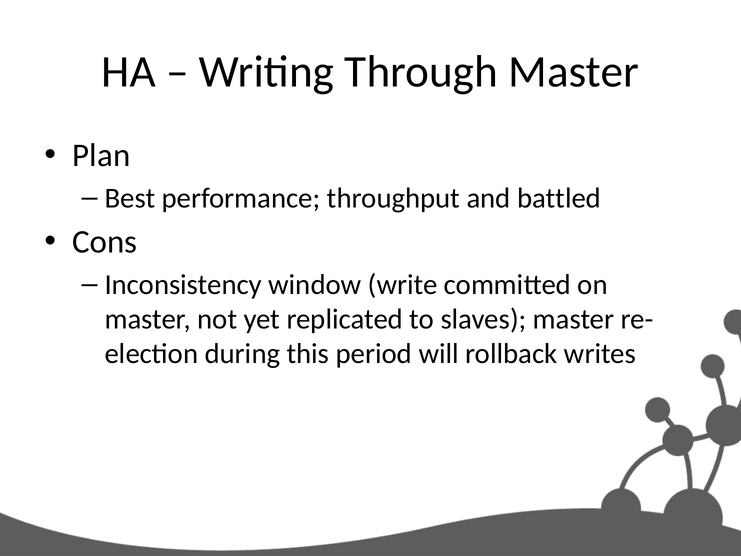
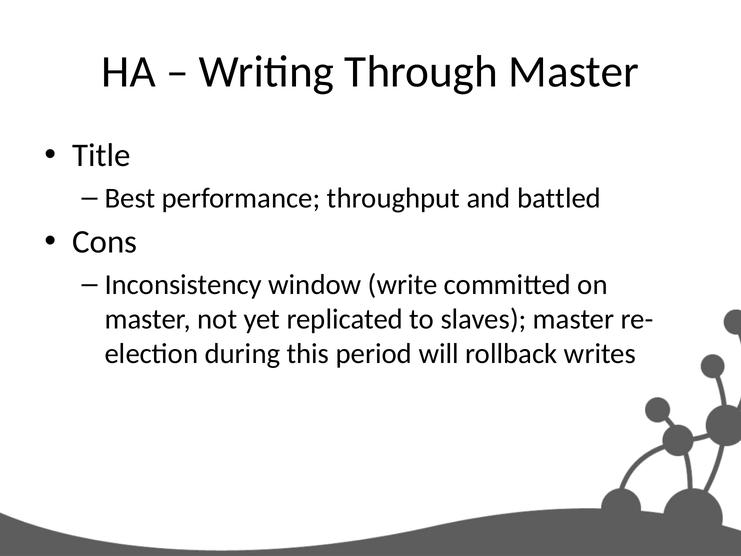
Plan: Plan -> Title (101, 155)
